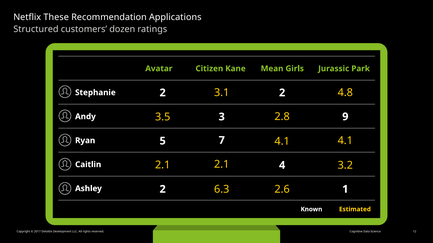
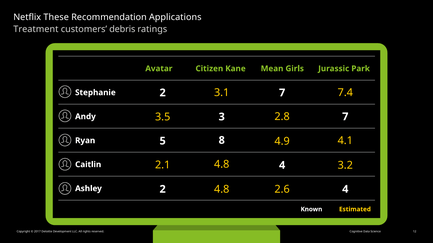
Structured: Structured -> Treatment (36, 29)
dozen: dozen -> debris (122, 29)
4.8: 4.8 -> 7.4 (345, 93)
2 2: 2 -> 7 (282, 93)
3 9: 9 -> 7 (345, 117)
4.1: 4.1 -> 4.9 (282, 142)
7: 7 -> 8 (222, 141)
2.1 2.1: 2.1 -> 4.8 (222, 165)
6.3: 6.3 -> 4.8 (222, 190)
2 1: 1 -> 4 (345, 190)
